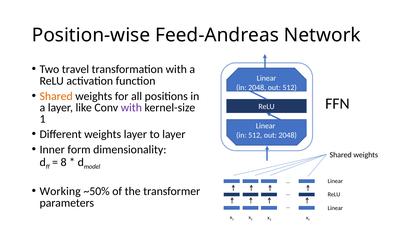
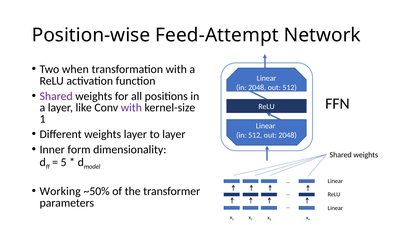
Feed-Andreas: Feed-Andreas -> Feed-Attempt (217, 35)
travel: travel -> when (75, 69)
Shared colour: orange -> purple (56, 96)
8: 8 -> 5 (64, 162)
